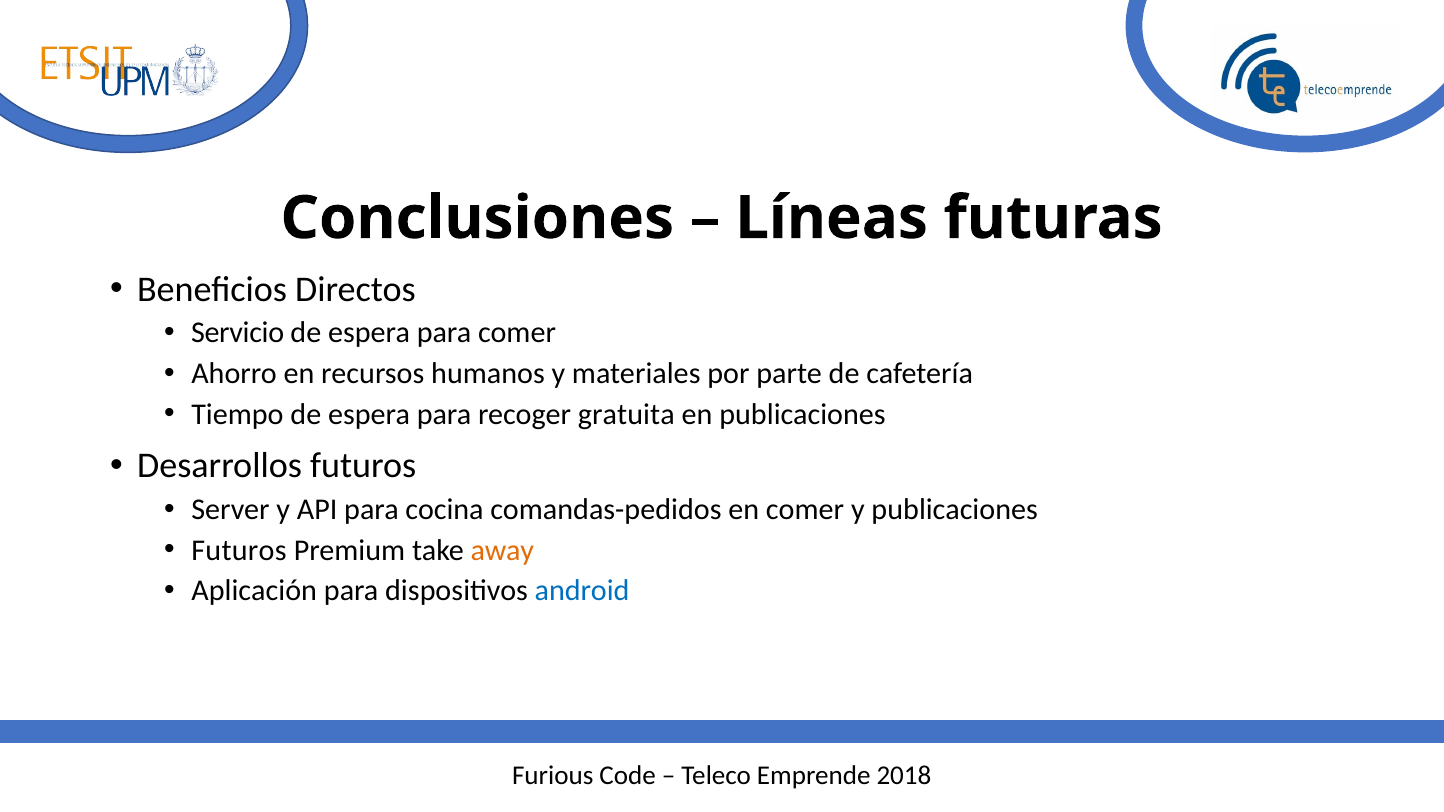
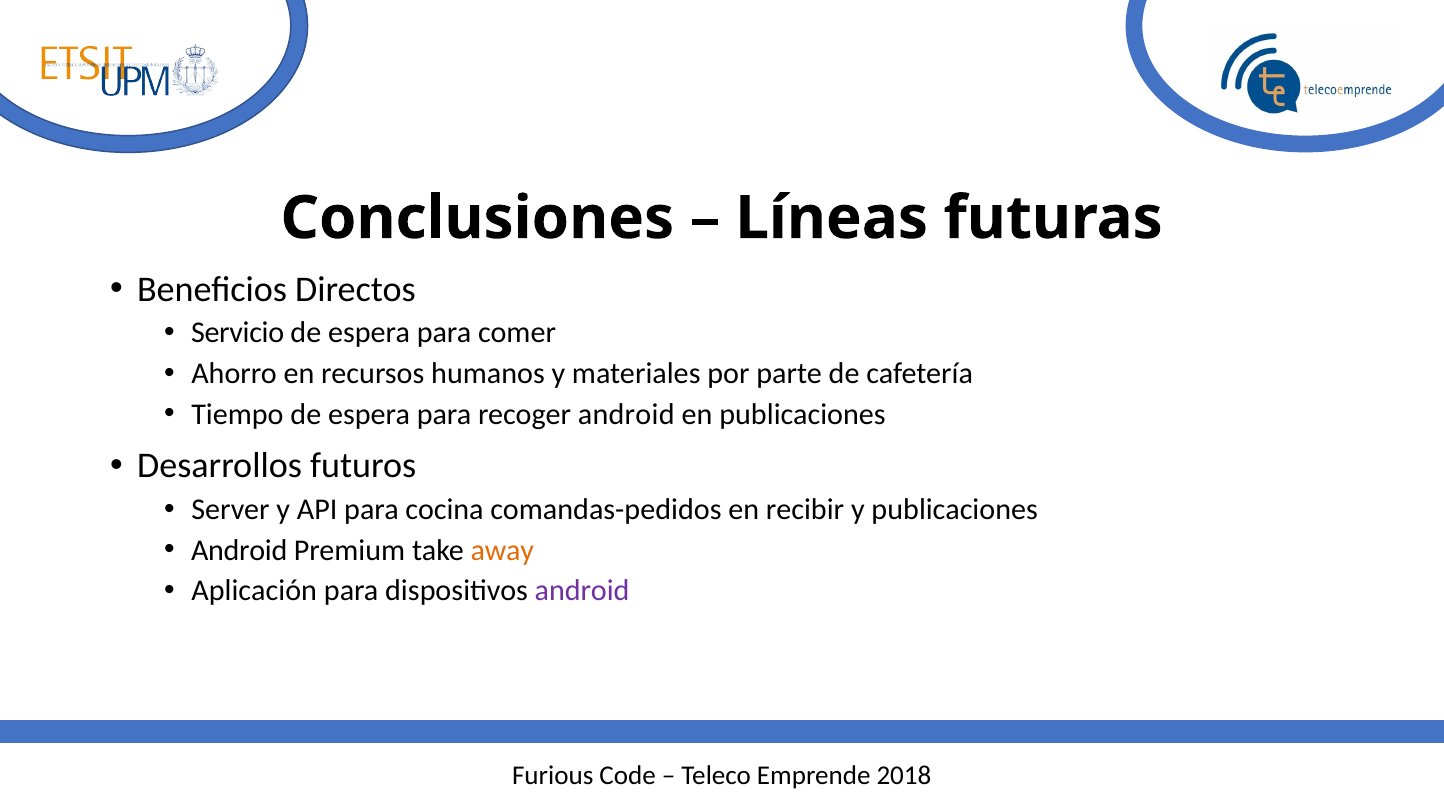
recoger gratuita: gratuita -> android (626, 414)
en comer: comer -> recibir (805, 510)
Futuros: Futuros -> Android (239, 551)
android colour: blue -> purple (582, 591)
